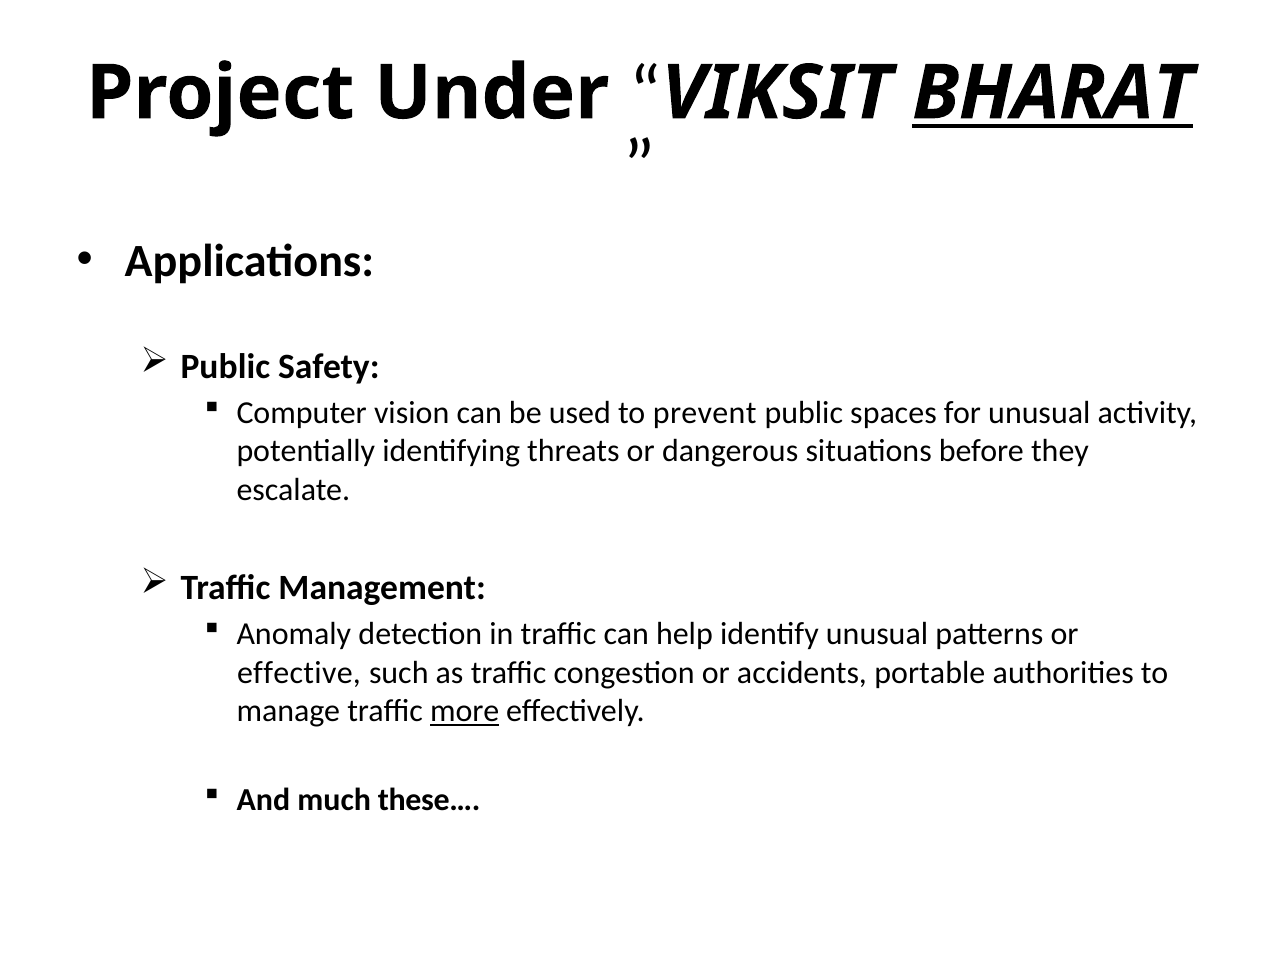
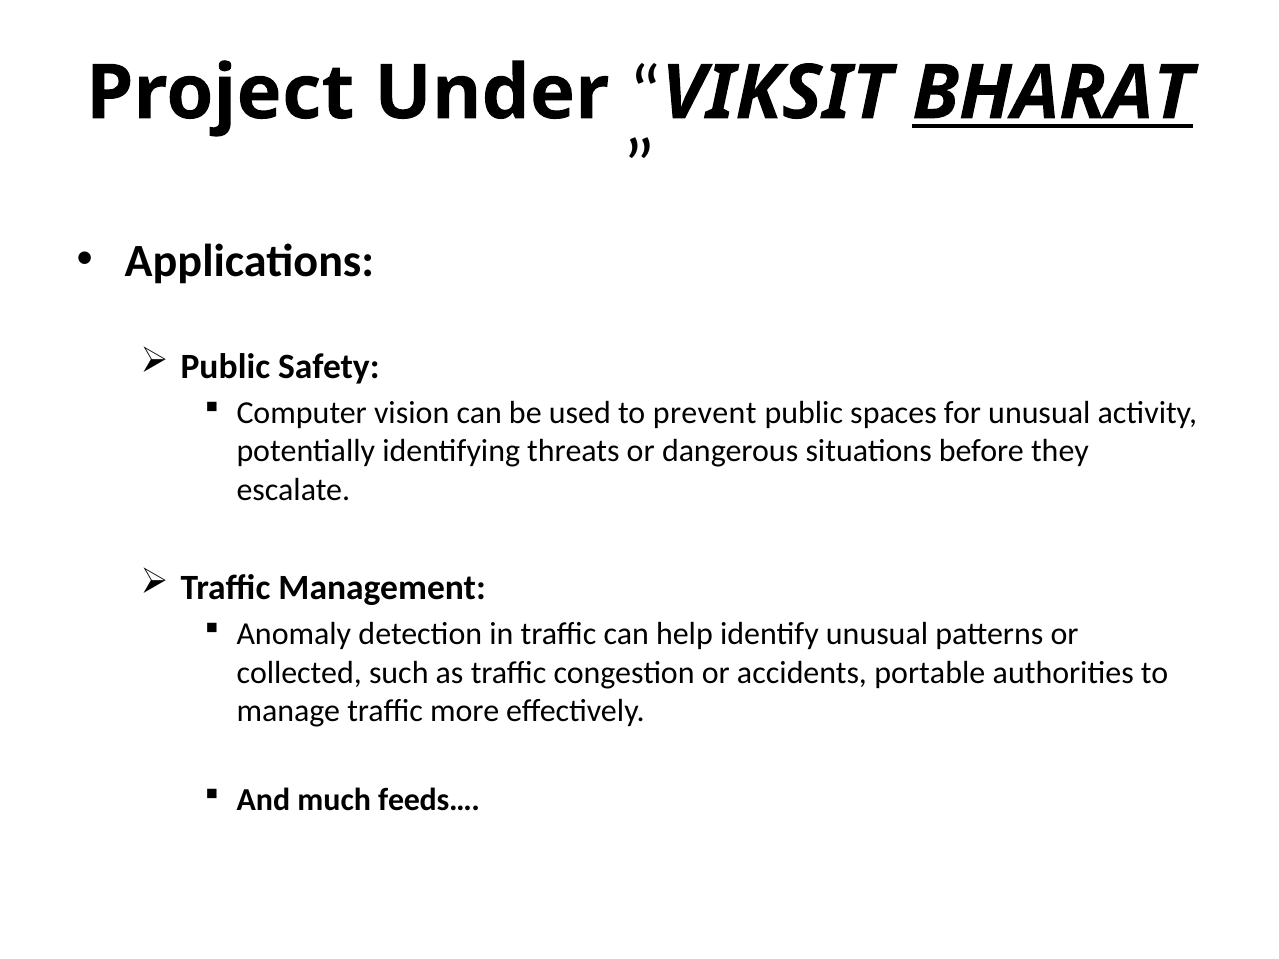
effective: effective -> collected (299, 673)
more underline: present -> none (465, 711)
these…: these… -> feeds… (429, 801)
